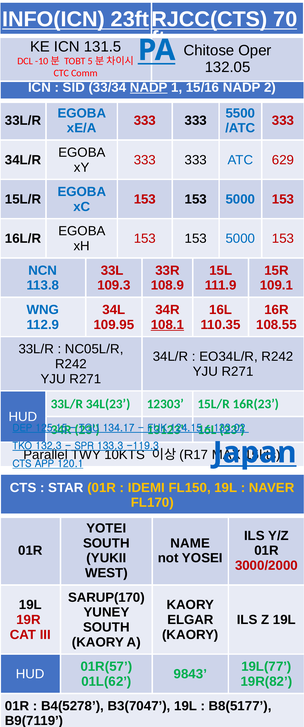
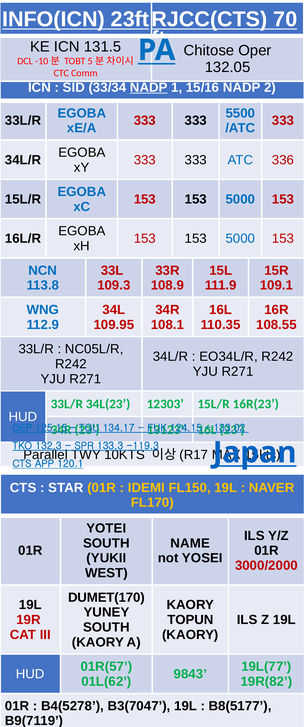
629: 629 -> 336 (283, 160)
108.1 underline: present -> none (167, 325)
SARUP(170: SARUP(170 -> DUMET(170 (106, 598)
ELGAR: ELGAR -> TOPUN (190, 620)
